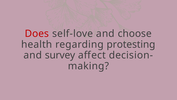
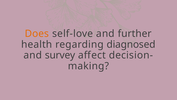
Does colour: red -> orange (37, 34)
choose: choose -> further (135, 34)
protesting: protesting -> diagnosed (131, 44)
